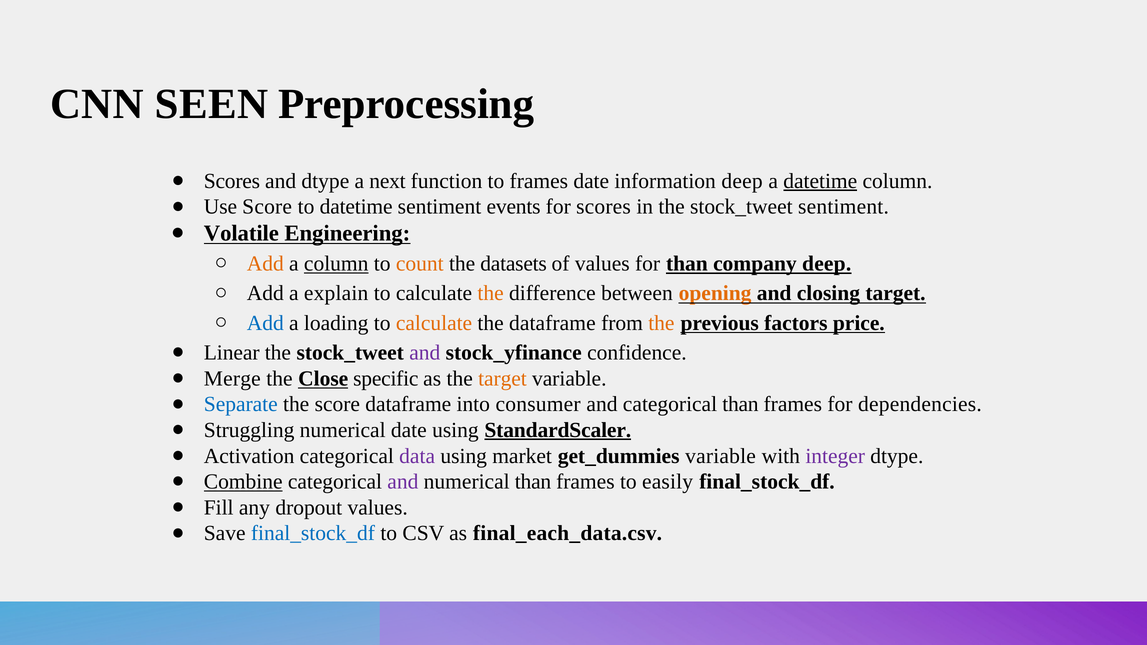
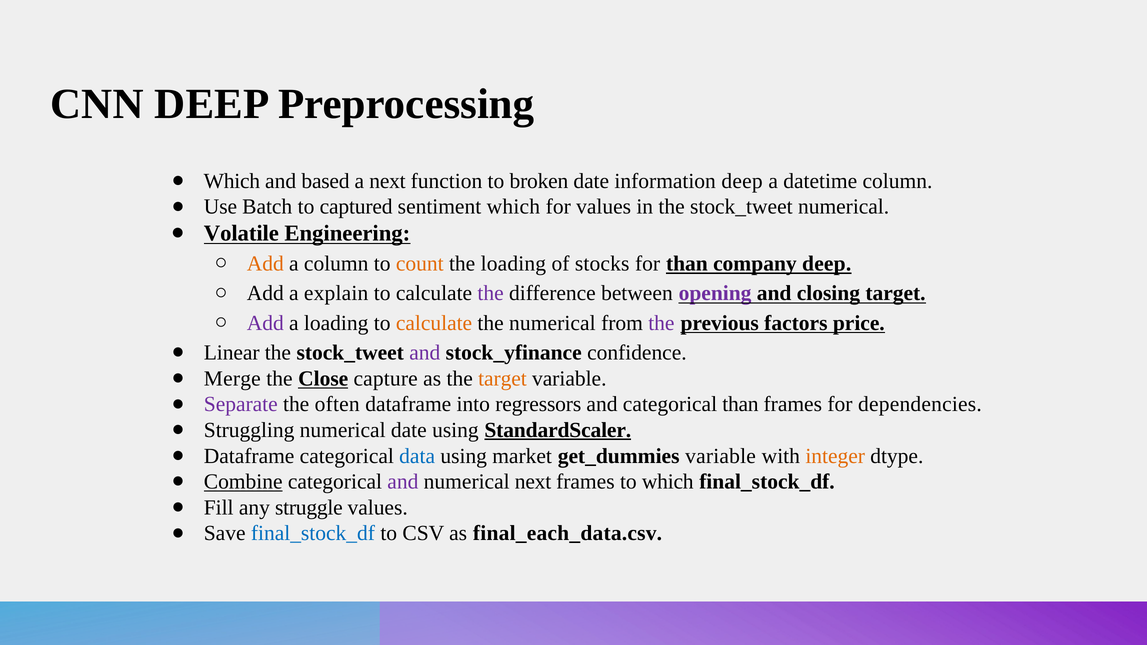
CNN SEEN: SEEN -> DEEP (212, 104)
Scores: Scores -> Which (232, 181)
and dtype: dtype -> based (325, 181)
to frames: frames -> broken (539, 181)
datetime underline: present -> none (820, 181)
Use Score: Score -> Batch (267, 207)
to datetime: datetime -> captured (356, 207)
sentiment events: events -> which (513, 207)
for scores: scores -> values (604, 207)
stock_tweet sentiment: sentiment -> numerical (844, 207)
column underline: present -> none (336, 264)
the datasets: datasets -> loading (513, 264)
of values: values -> stocks (602, 264)
the colour: orange -> purple (491, 293)
opening colour: orange -> purple (715, 293)
Add colour: blue -> purple (265, 323)
the dataframe: dataframe -> numerical (552, 323)
the colour: orange -> purple (661, 323)
specific: specific -> capture (386, 379)
Separate colour: blue -> purple (241, 404)
the score: score -> often (337, 404)
consumer: consumer -> regressors (538, 404)
Activation: Activation -> Dataframe (249, 456)
data colour: purple -> blue (417, 456)
integer colour: purple -> orange (835, 456)
numerical than: than -> next (533, 482)
to easily: easily -> which (668, 482)
dropout: dropout -> struggle (309, 508)
